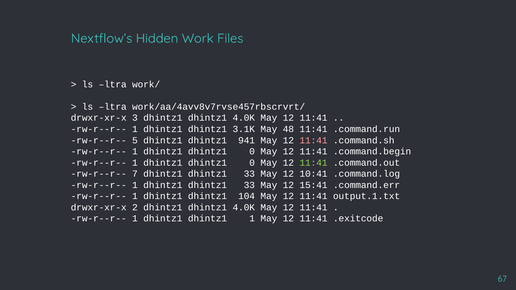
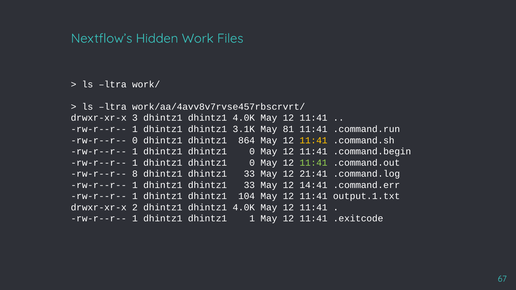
48: 48 -> 81 (288, 129)
rw-r--r-- 5: 5 -> 0 (135, 140)
941: 941 -> 864 (247, 140)
11:41 colour: pink -> yellow (314, 140)
7: 7 -> 8 (135, 174)
10:41: 10:41 -> 21:41 (314, 174)
15:41: 15:41 -> 14:41 (314, 185)
